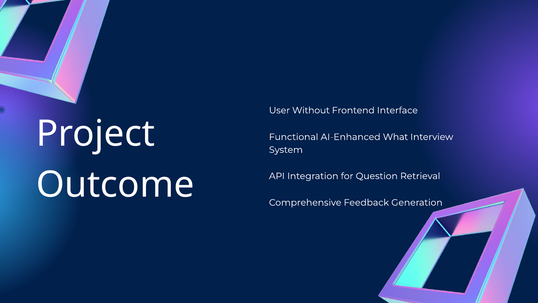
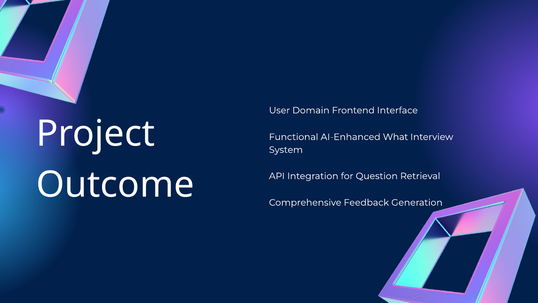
Without: Without -> Domain (311, 110)
